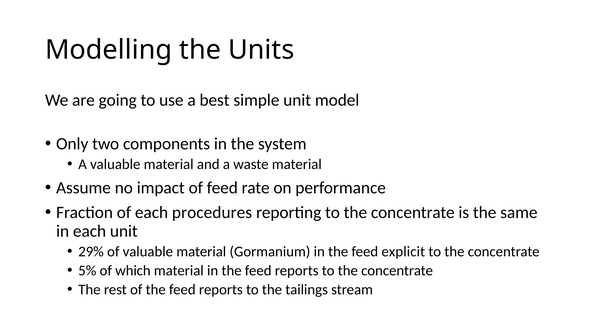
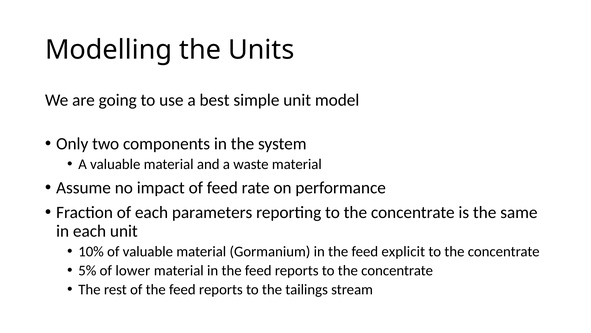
procedures: procedures -> parameters (212, 212)
29%: 29% -> 10% (91, 251)
which: which -> lower (133, 270)
